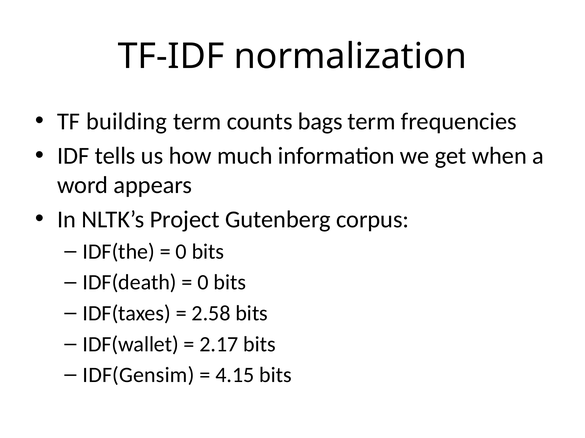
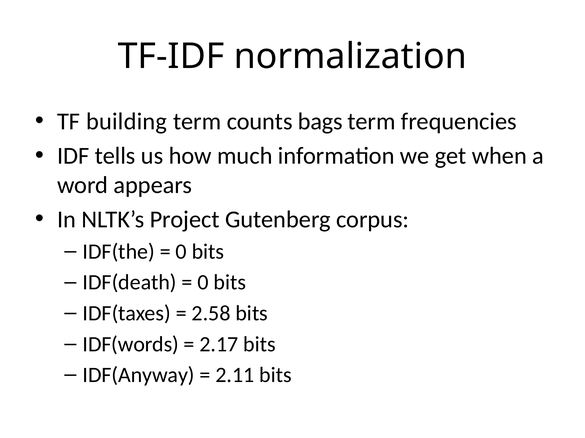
IDF(wallet: IDF(wallet -> IDF(words (131, 345)
IDF(Gensim: IDF(Gensim -> IDF(Anyway (139, 376)
4.15: 4.15 -> 2.11 (235, 376)
